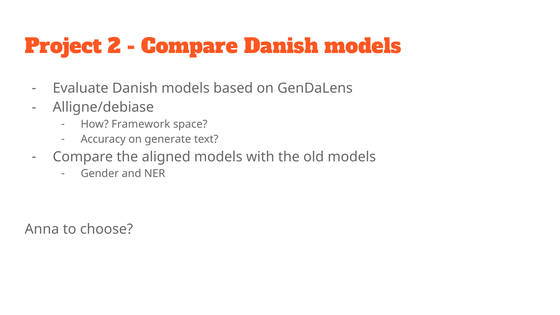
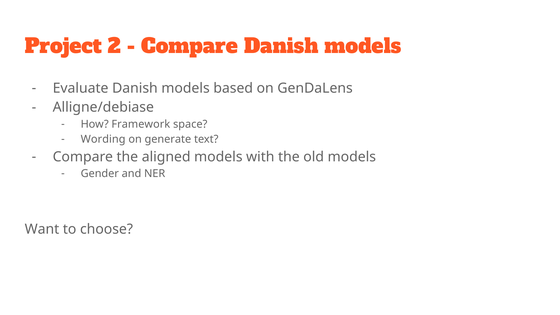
Accuracy: Accuracy -> Wording (103, 139)
Anna: Anna -> Want (42, 229)
